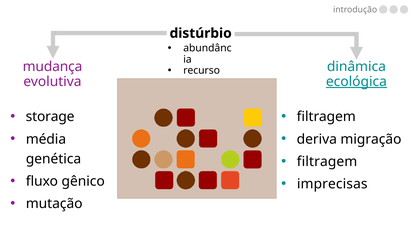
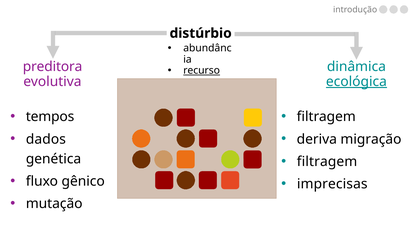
mudança: mudança -> preditora (53, 67)
recurso underline: none -> present (202, 71)
storage: storage -> tempos (50, 117)
média: média -> dados (46, 139)
